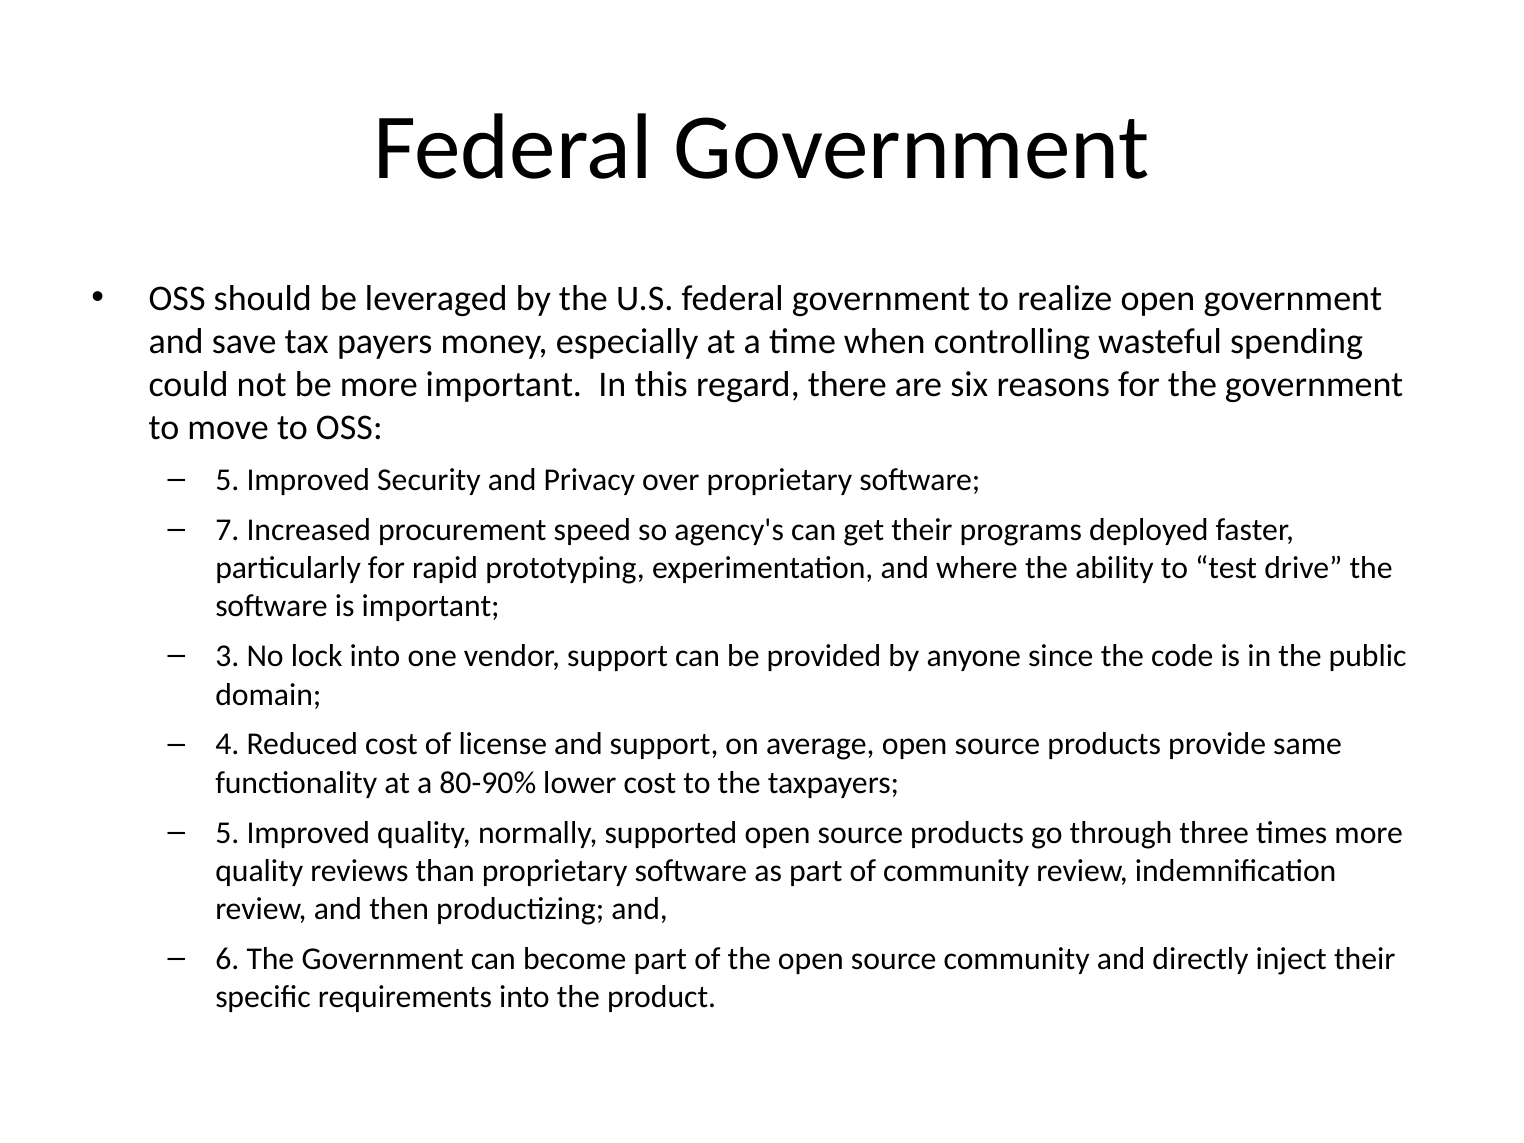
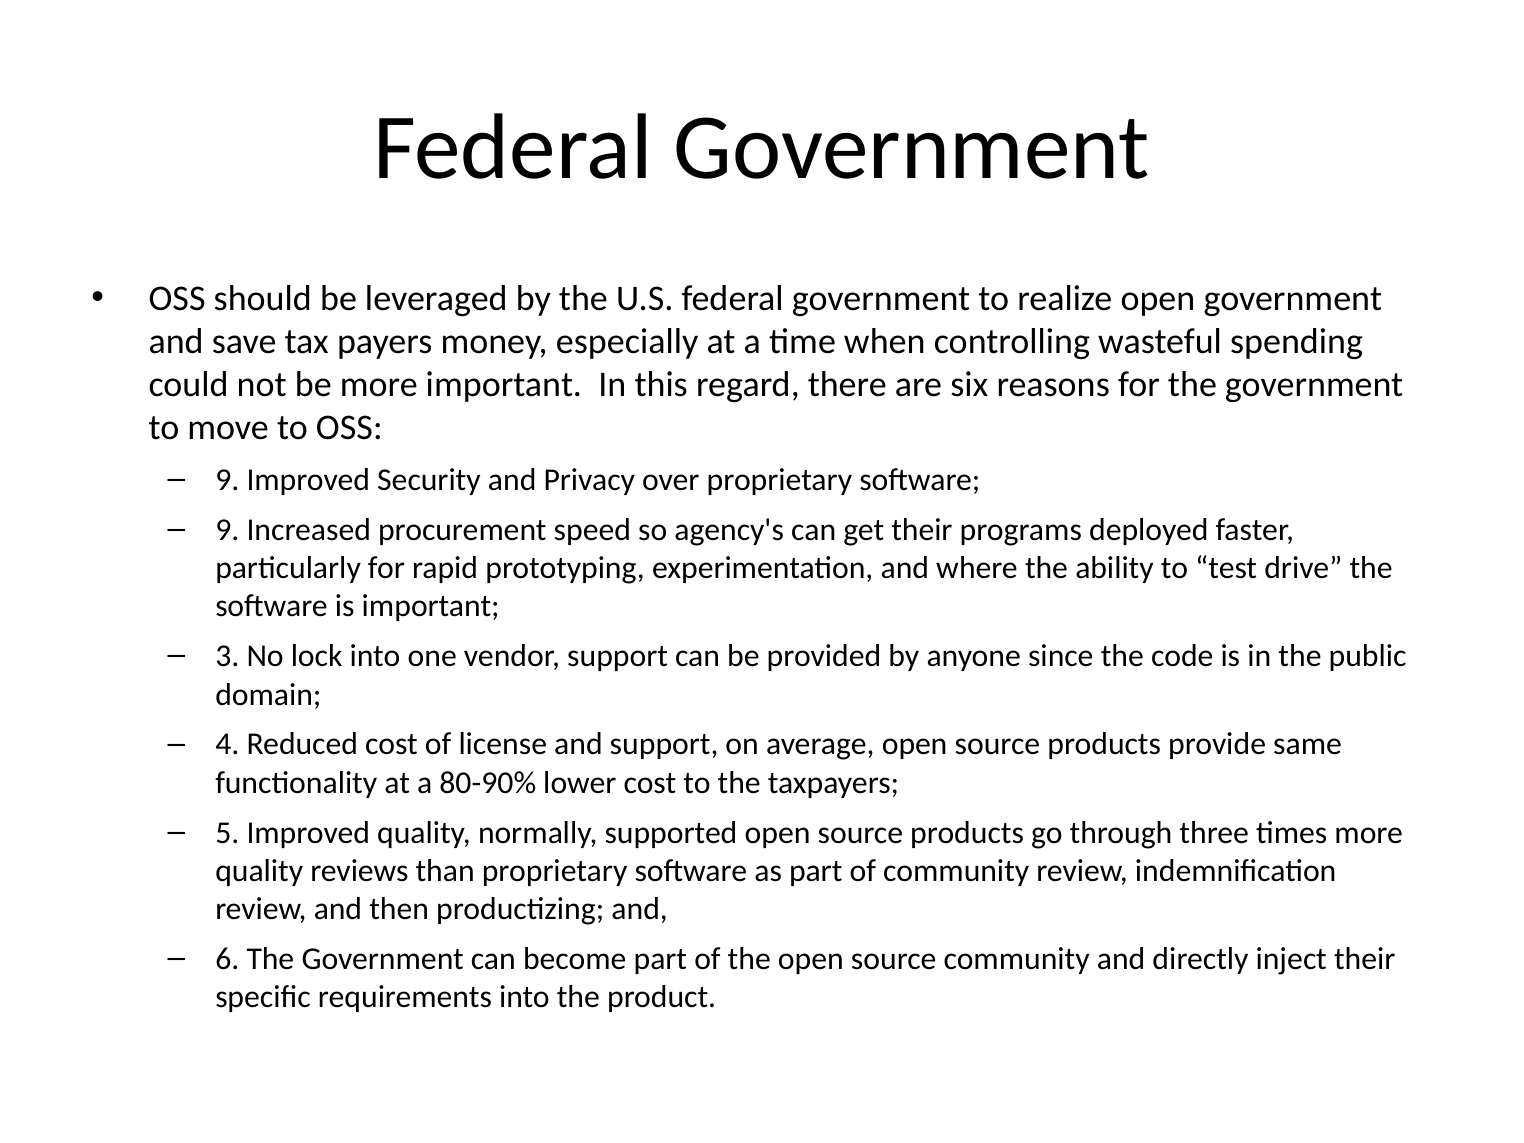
5: 5 -> 9 (227, 480)
7: 7 -> 9 (227, 530)
